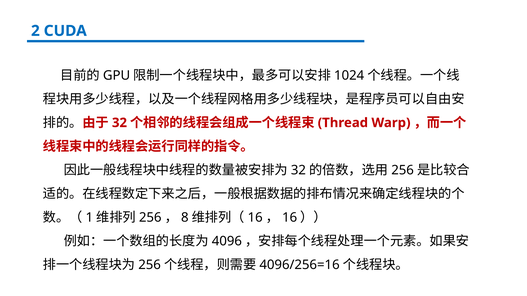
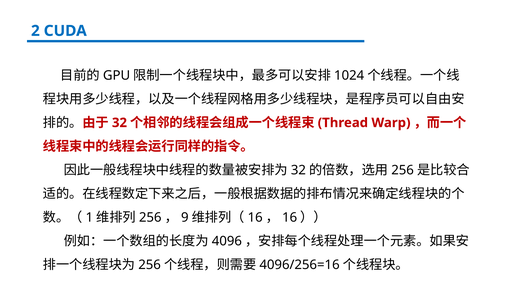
8: 8 -> 9 (185, 218)
